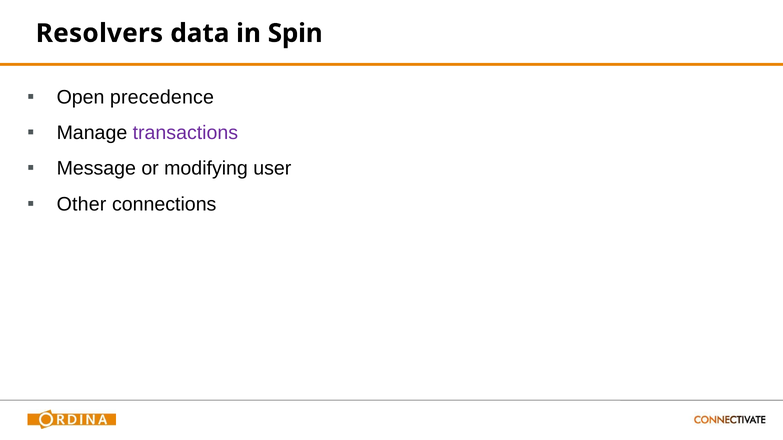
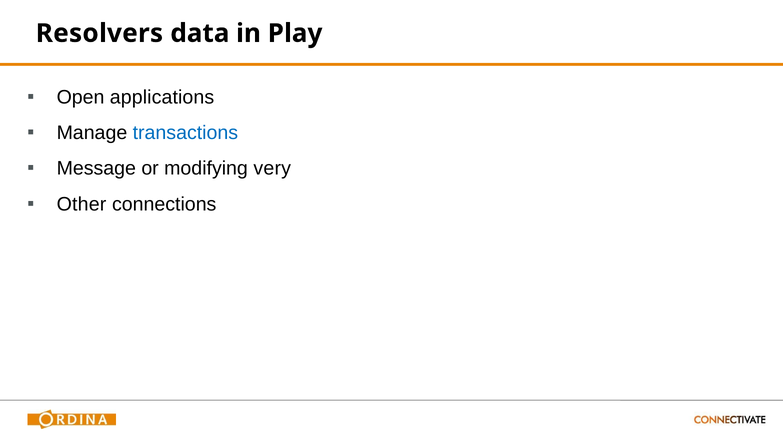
Spin: Spin -> Play (295, 33)
precedence: precedence -> applications (162, 97)
transactions colour: purple -> blue (185, 133)
user: user -> very (272, 169)
